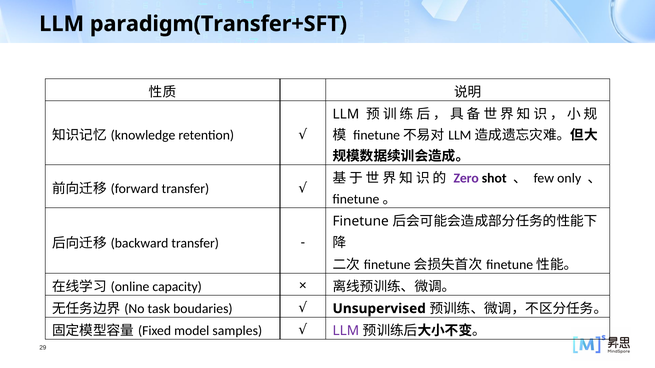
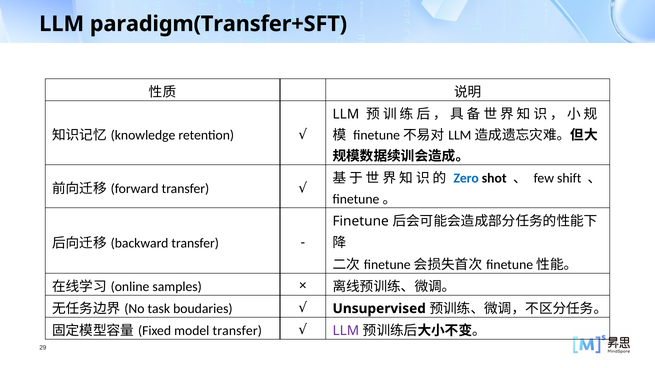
Zero colour: purple -> blue (466, 178)
only: only -> shift (569, 178)
capacity: capacity -> samples (177, 287)
model samples: samples -> transfer (237, 331)
